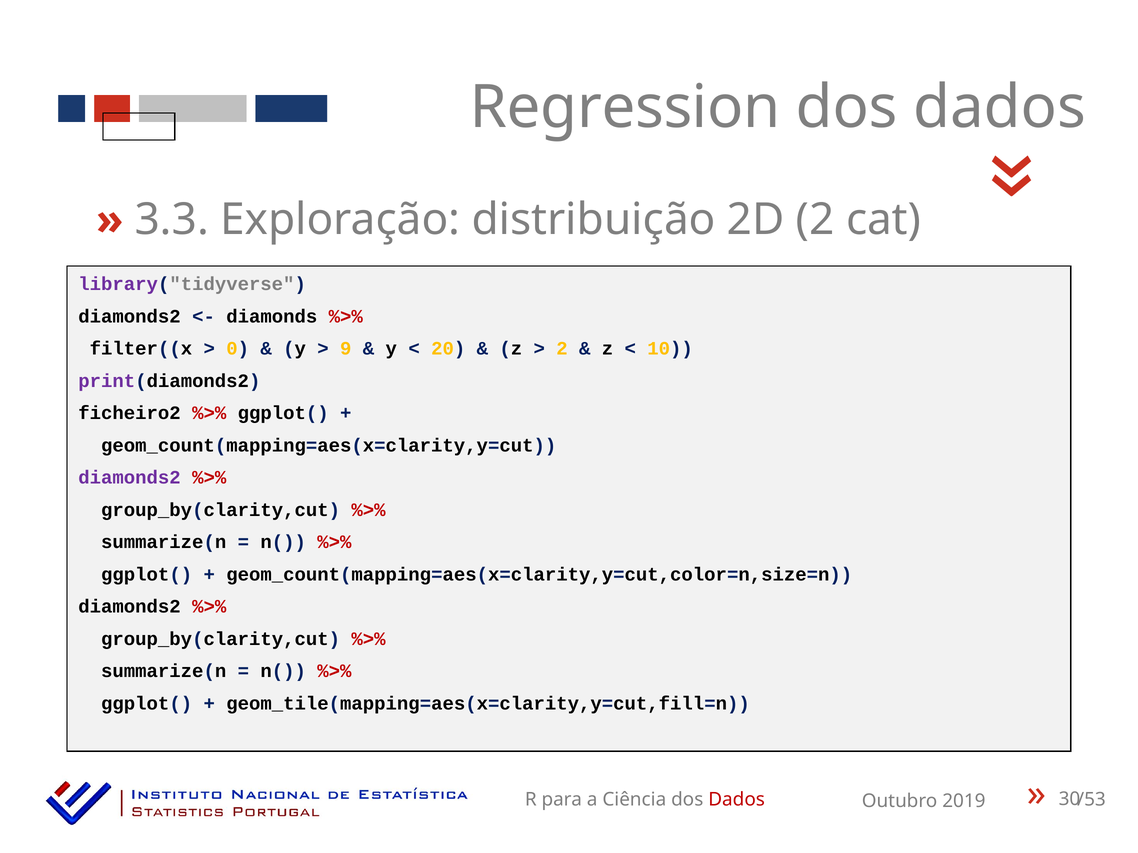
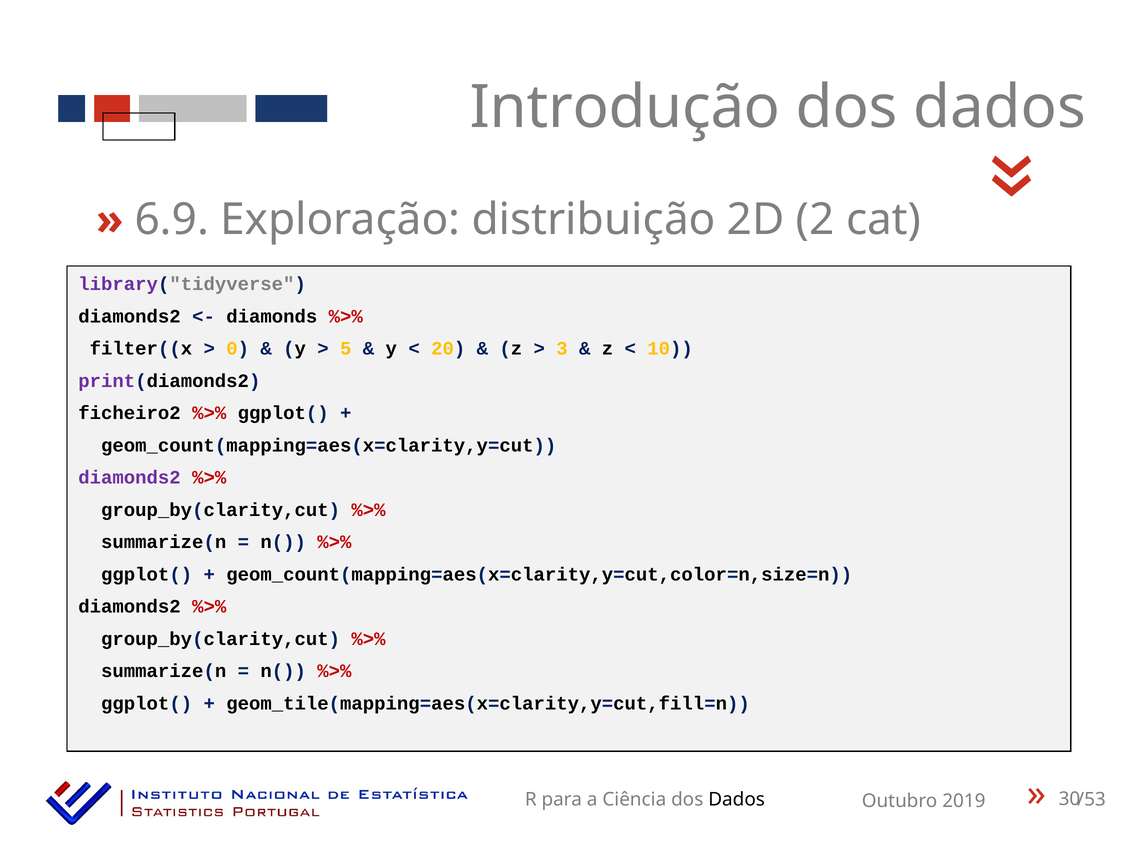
Regression: Regression -> Introdução (625, 108)
3.3: 3.3 -> 6.9 (172, 220)
9: 9 -> 5 (346, 349)
2: 2 -> 3 (562, 349)
Dados colour: red -> black (737, 800)
